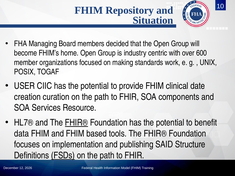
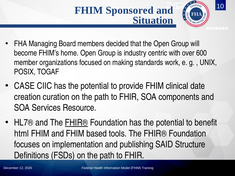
Repository: Repository -> Sponsored (130, 10)
USER: USER -> CASE (24, 86)
data: data -> html (22, 134)
FSDs underline: present -> none (63, 156)
